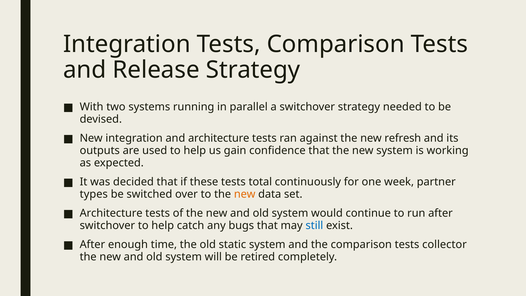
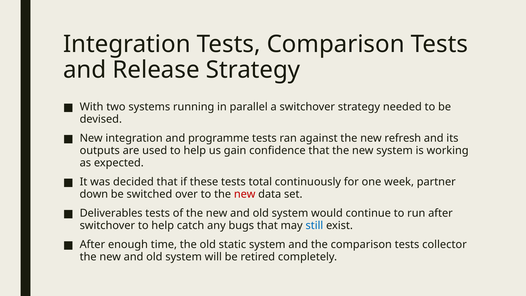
and architecture: architecture -> programme (219, 138)
types: types -> down (94, 194)
new colour: orange -> red (245, 194)
Architecture: Architecture -> Deliverables (111, 213)
